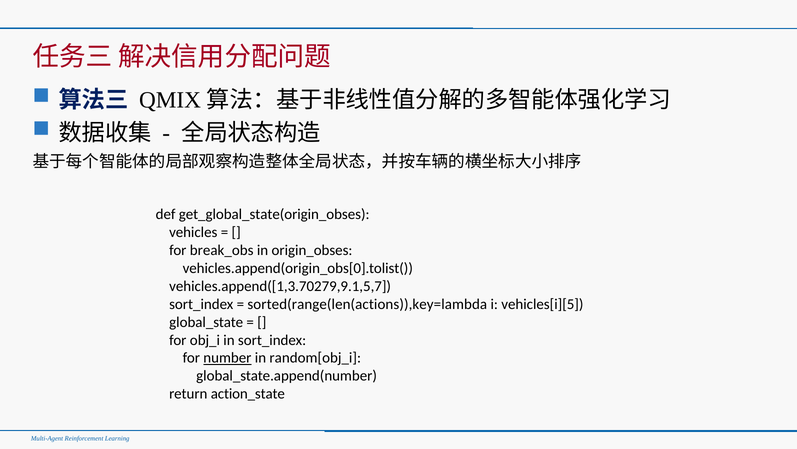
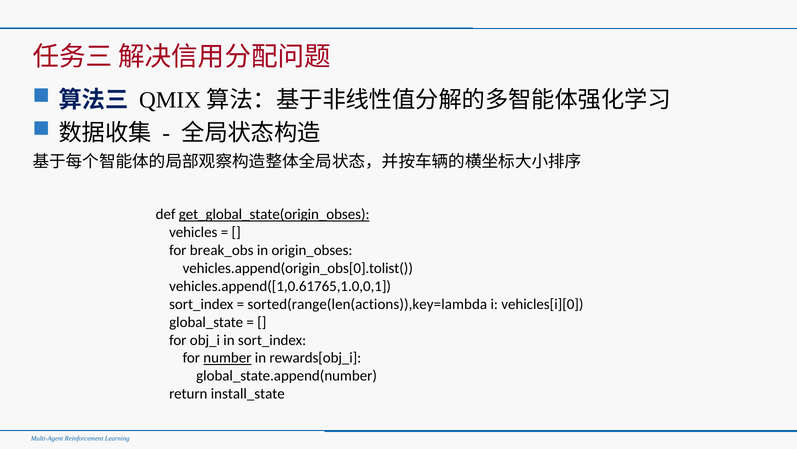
get_global_state(origin_obses underline: none -> present (274, 214)
vehicles.append([1,3.70279,9.1,5,7: vehicles.append([1,3.70279,9.1,5,7 -> vehicles.append([1,0.61765,1.0,0,1 (280, 286)
vehicles[i][5: vehicles[i][5 -> vehicles[i][0 (542, 304)
random[obj_i: random[obj_i -> rewards[obj_i (315, 358)
action_state: action_state -> install_state (248, 393)
